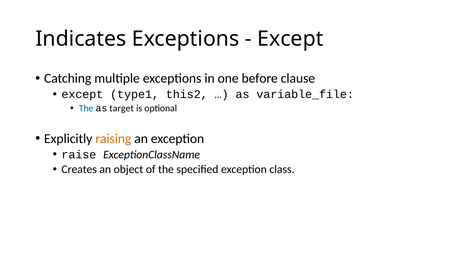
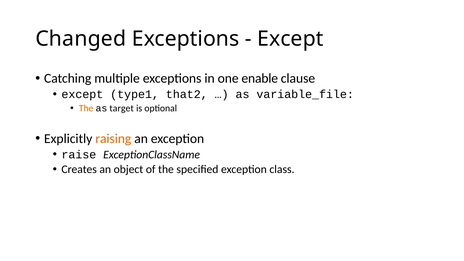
Indicates: Indicates -> Changed (81, 39)
before: before -> enable (260, 78)
this2: this2 -> that2 (187, 94)
The colour: blue -> orange (86, 108)
